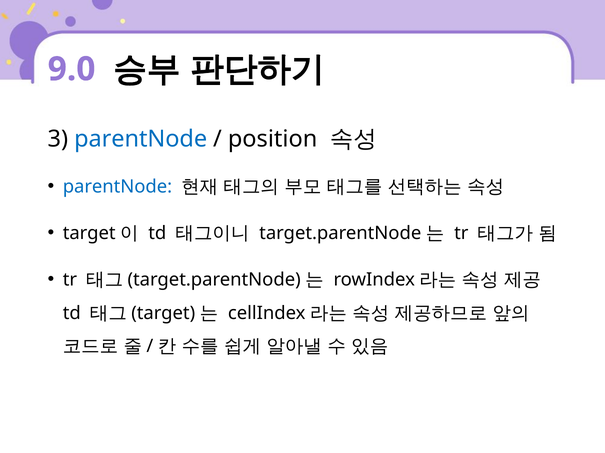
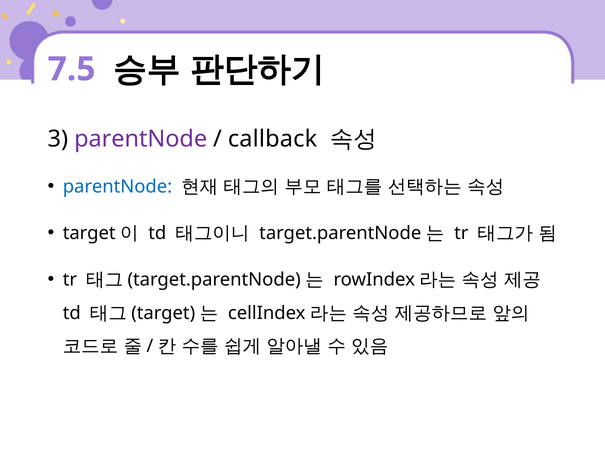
9.0: 9.0 -> 7.5 (72, 69)
parentNode colour: blue -> purple (141, 139)
position: position -> callback (273, 139)
